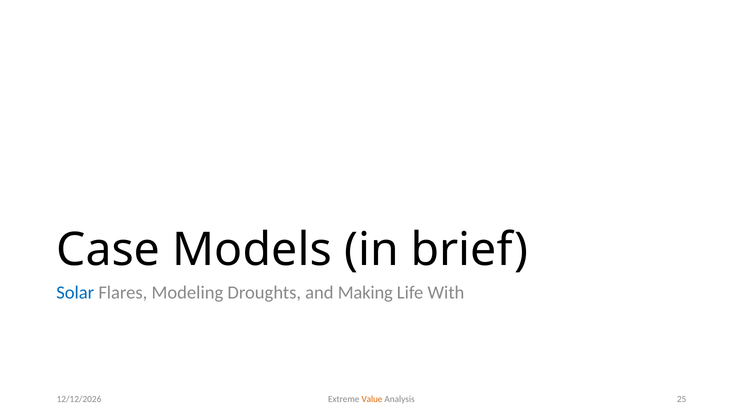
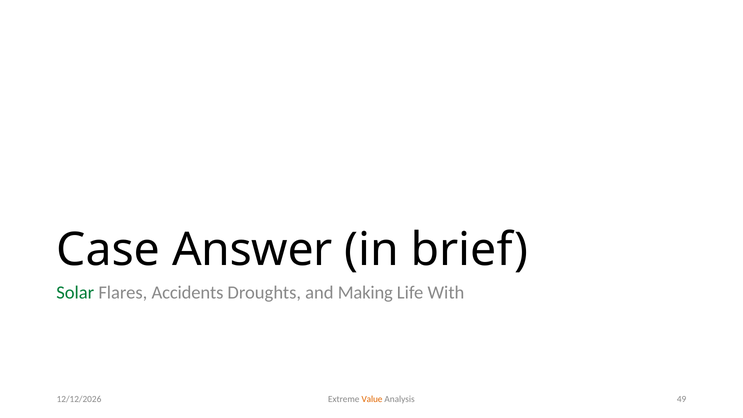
Models: Models -> Answer (252, 250)
Solar colour: blue -> green (75, 292)
Modeling: Modeling -> Accidents (187, 292)
25: 25 -> 49 (682, 399)
